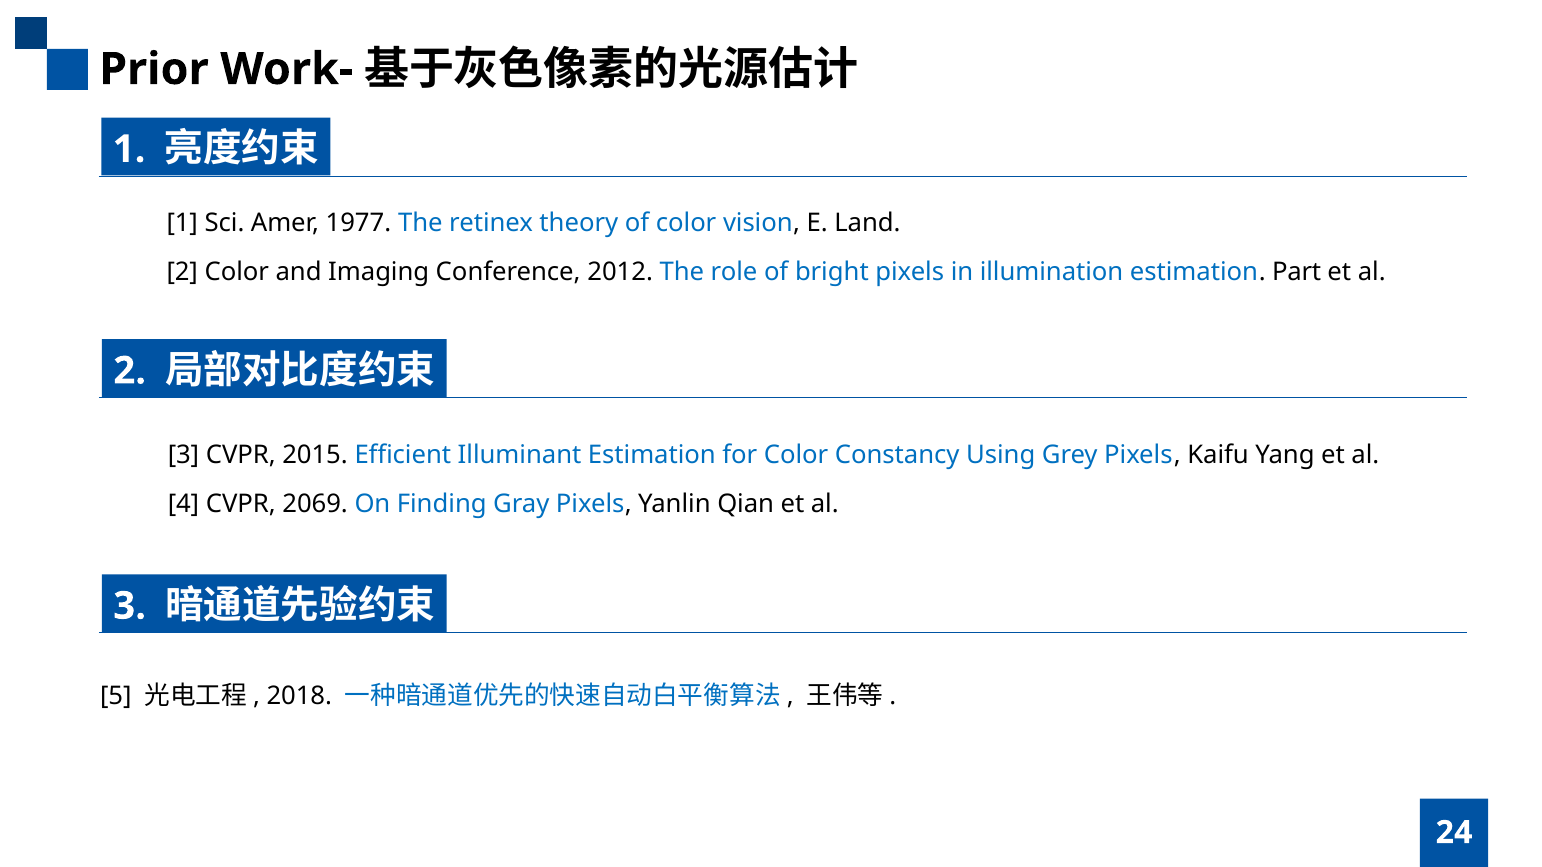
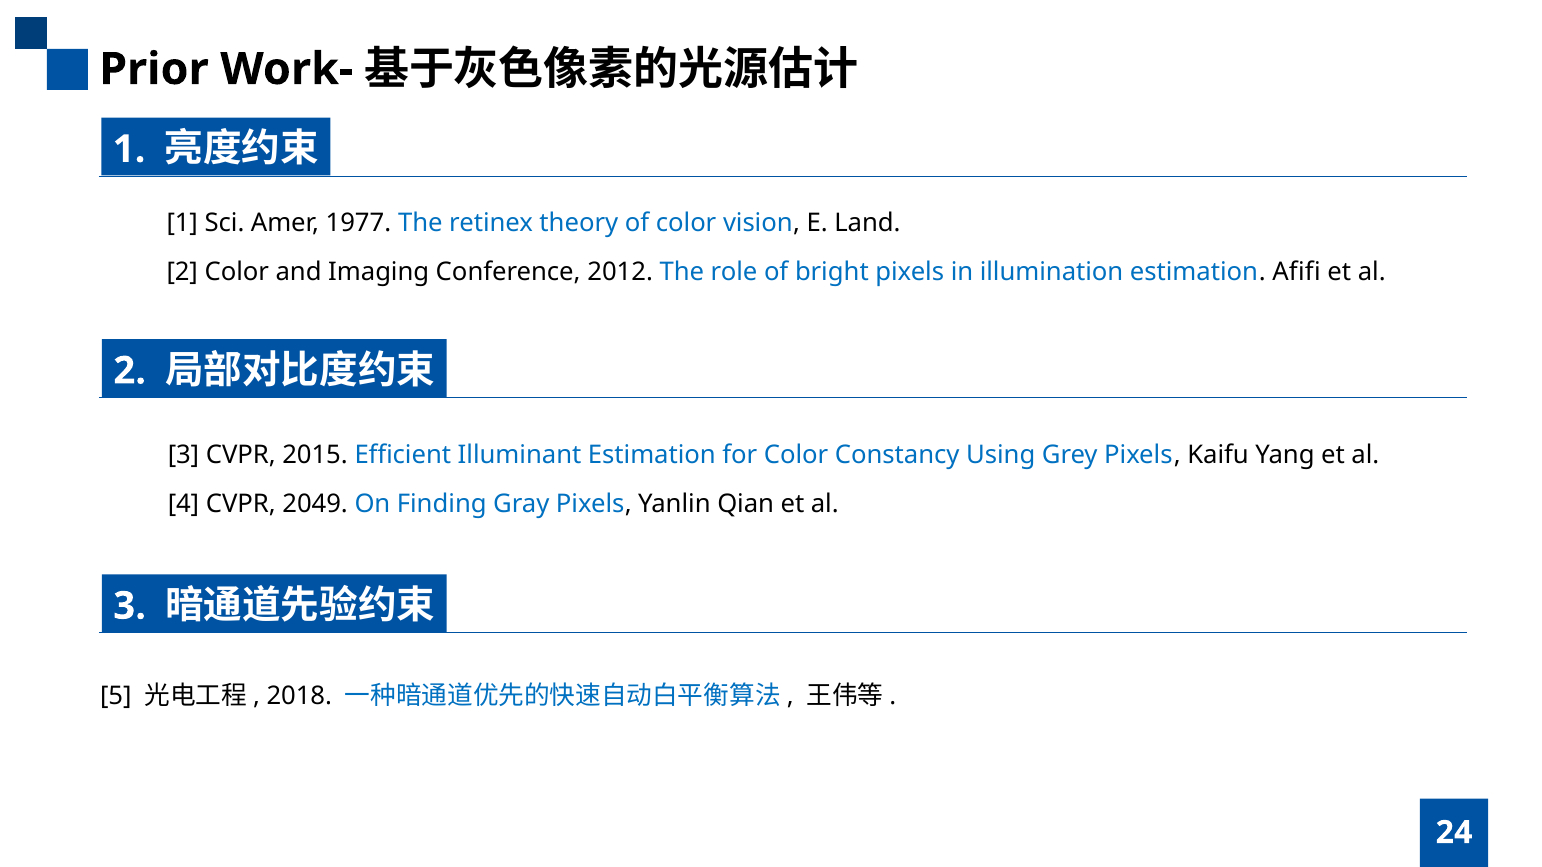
Part: Part -> Afifi (1296, 273)
2069: 2069 -> 2049 (315, 504)
